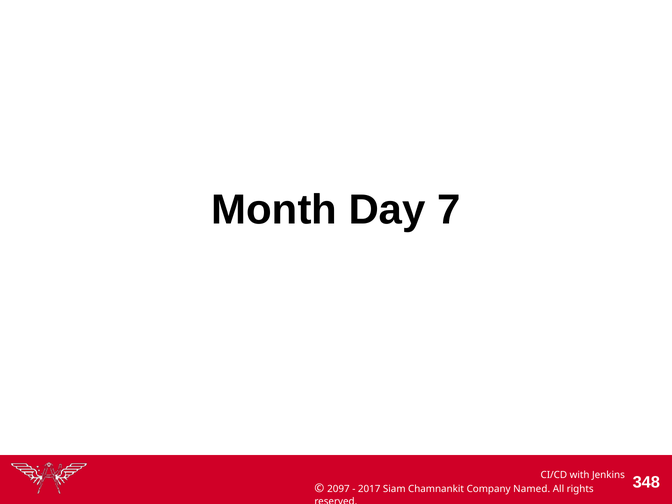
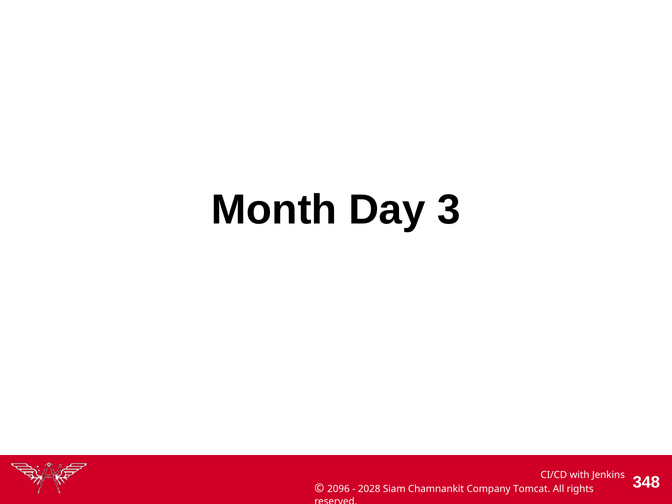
7: 7 -> 3 (449, 210)
2097: 2097 -> 2096 (338, 489)
2017: 2017 -> 2028 (369, 489)
Named: Named -> Tomcat (532, 489)
